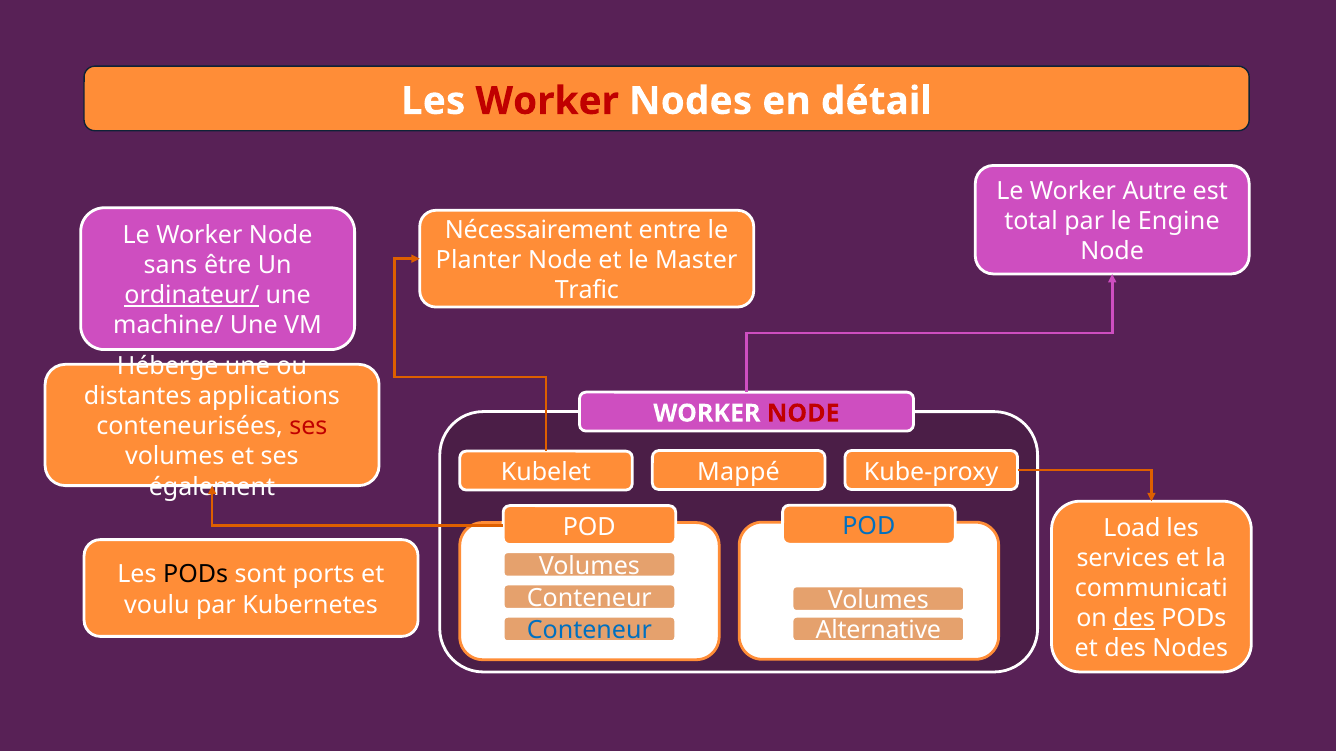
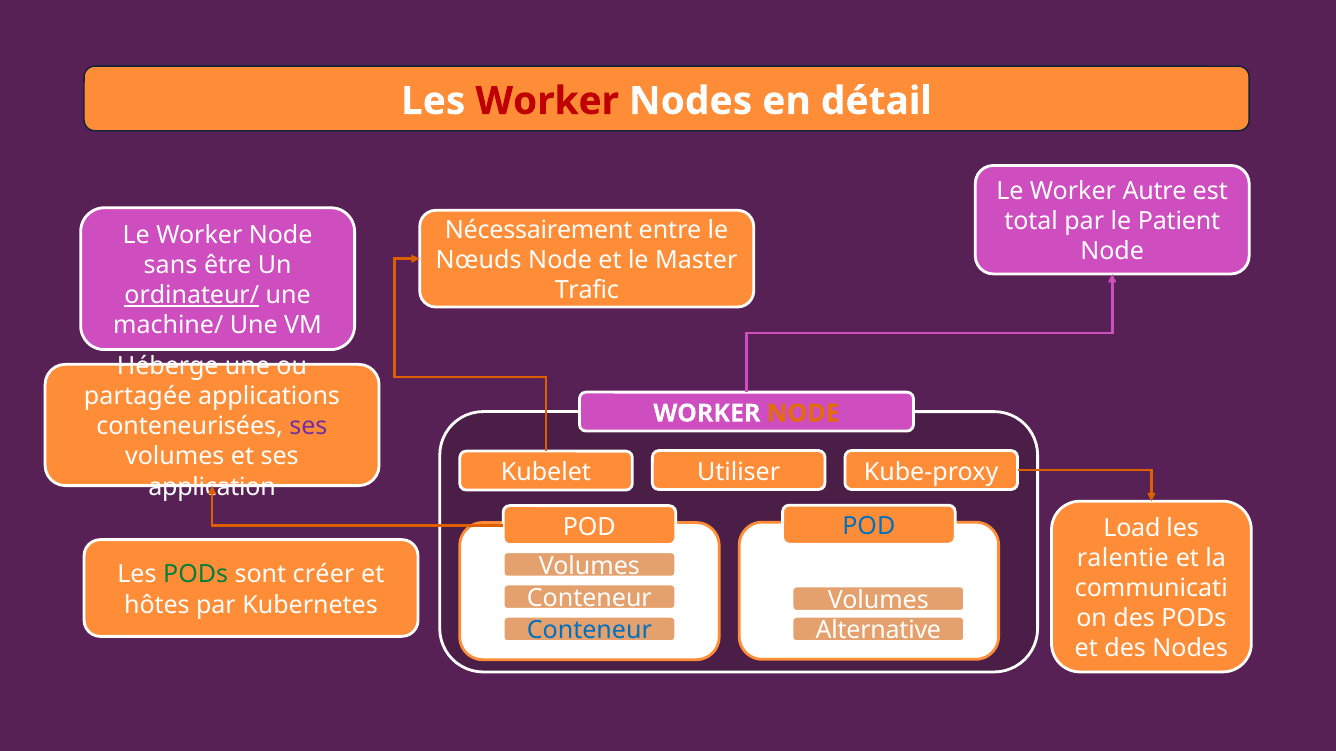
Engine: Engine -> Patient (1179, 222)
Planter: Planter -> Nœuds (479, 261)
distantes: distantes -> partagée (138, 397)
NODE colour: red -> orange (803, 414)
ses colour: red -> purple (308, 427)
Mappé: Mappé -> Utiliser (739, 472)
également: également -> application (212, 487)
services: services -> ralentie (1123, 559)
PODs colour: black -> green (196, 575)
ports: ports -> créer (324, 575)
voulu: voulu -> hôtes (157, 605)
des underline: present -> none (1134, 619)
